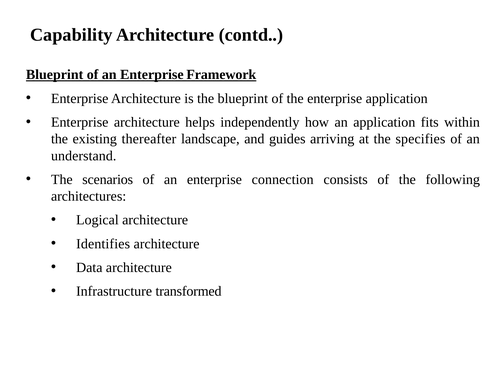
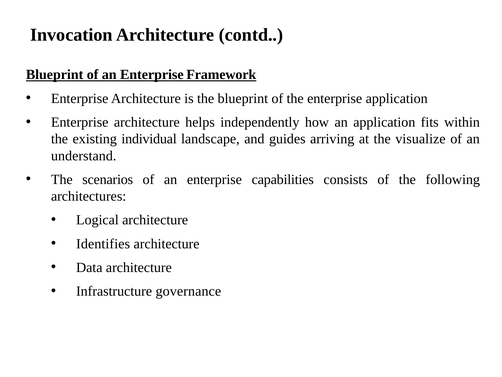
Capability: Capability -> Invocation (71, 35)
thereafter: thereafter -> individual (149, 139)
specifies: specifies -> visualize (420, 139)
connection: connection -> capabilities (283, 179)
transformed: transformed -> governance (188, 291)
